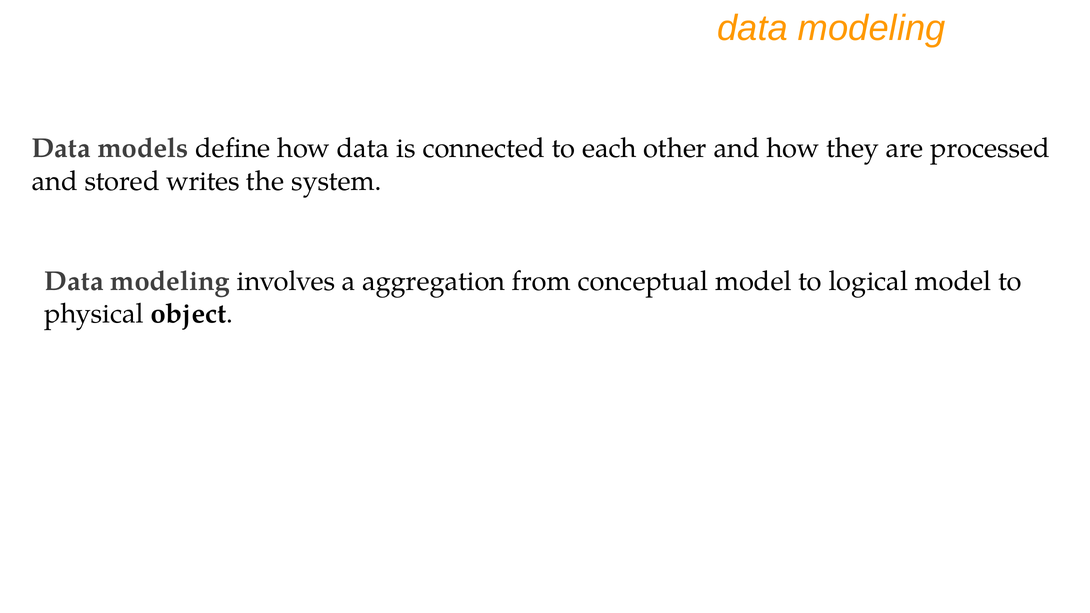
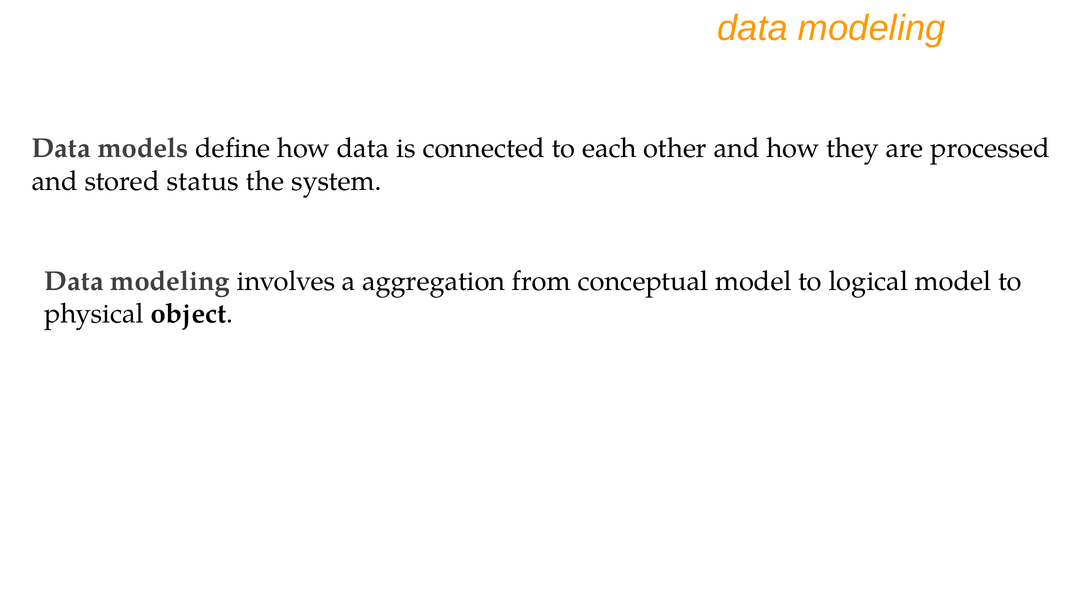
writes: writes -> status (203, 181)
